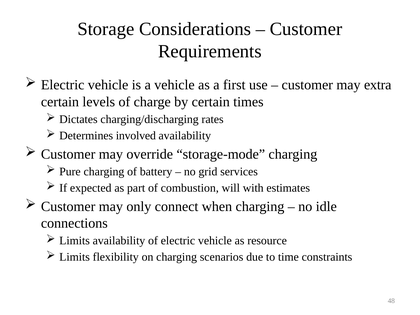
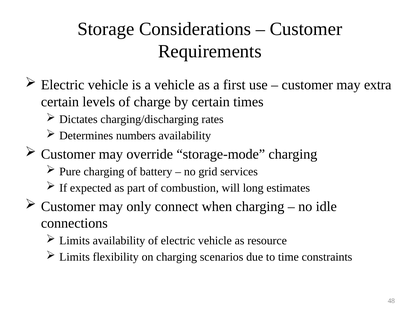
involved: involved -> numbers (136, 136)
with: with -> long (253, 188)
